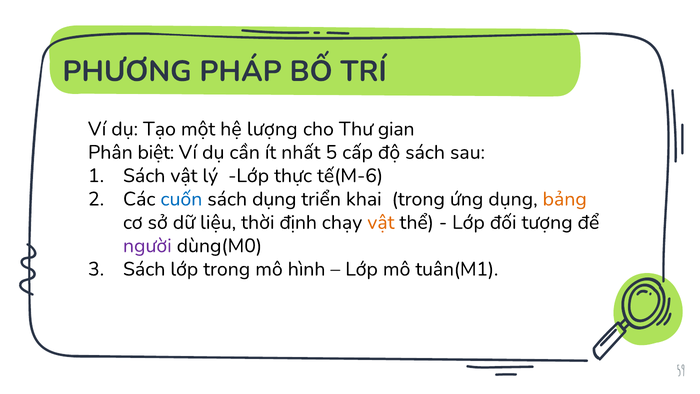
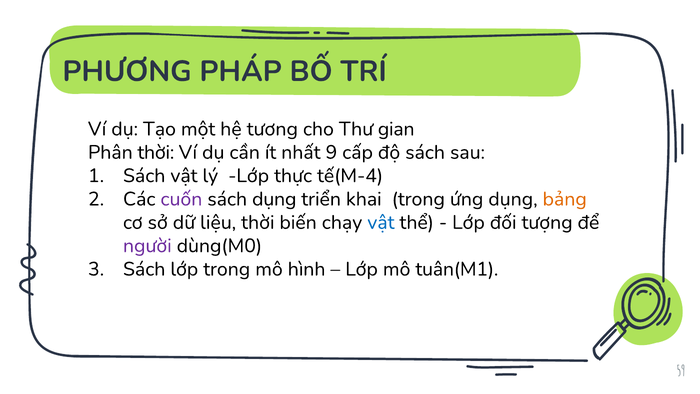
lượng: lượng -> tương (272, 129)
Phân biệt: biệt -> thời (156, 152)
5: 5 -> 9 (331, 152)
tế(M-6: tế(M-6 -> tế(M-4 (350, 176)
cuốn colour: blue -> purple (181, 199)
định: định -> biến (298, 222)
vật colour: orange -> blue (381, 222)
